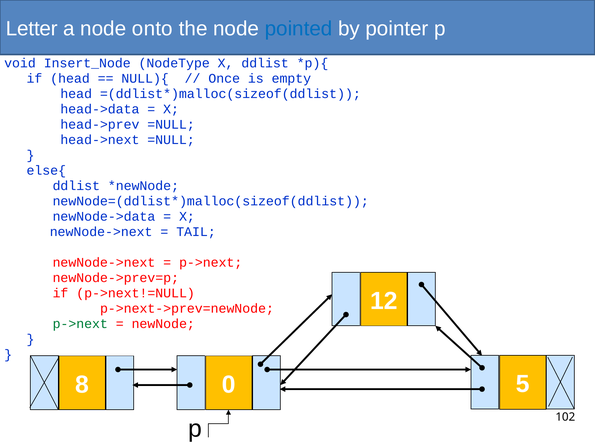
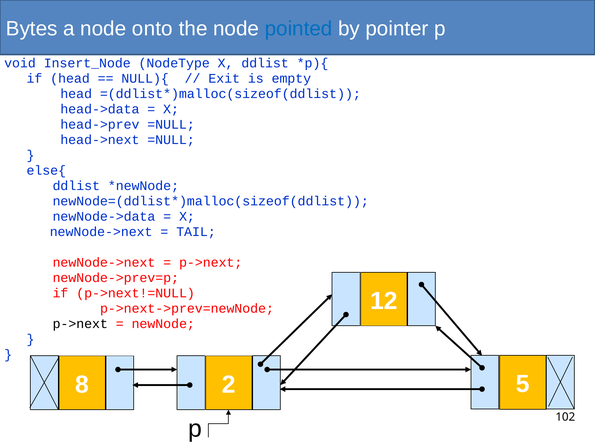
Letter: Letter -> Bytes (32, 29)
Once: Once -> Exit (224, 79)
p->next colour: green -> black (80, 324)
0: 0 -> 2 (229, 385)
